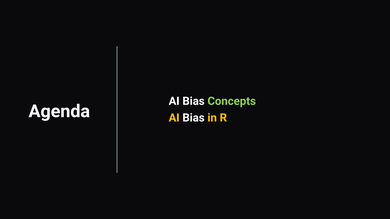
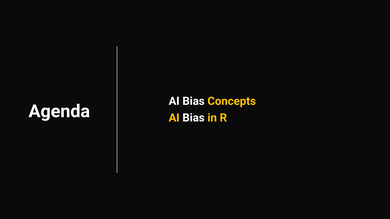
Concepts colour: light green -> yellow (232, 101)
